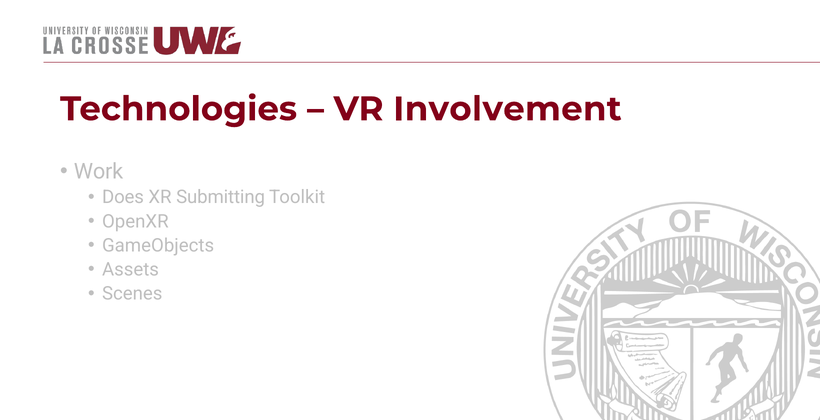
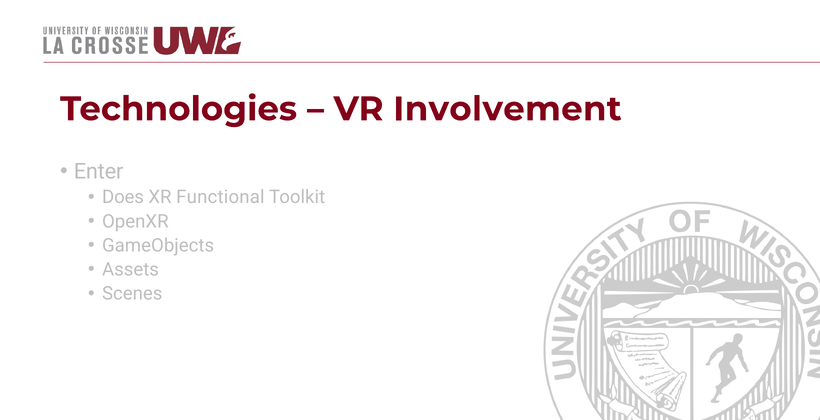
Work: Work -> Enter (99, 171)
Submitting: Submitting -> Functional (220, 197)
